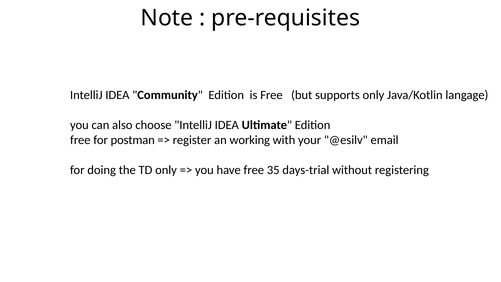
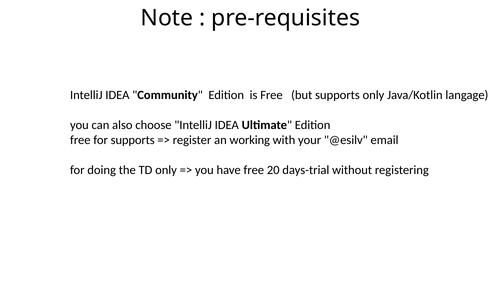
for postman: postman -> supports (133, 140)
35: 35 -> 20 (273, 170)
